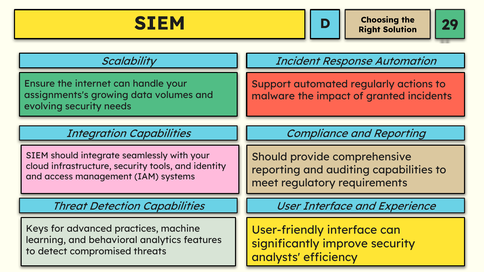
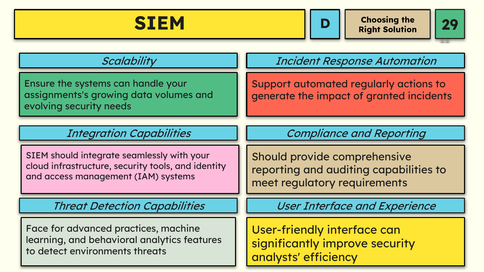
the internet: internet -> systems (93, 84)
malware: malware -> generate (273, 96)
Keys: Keys -> Face (37, 229)
compromised: compromised -> environments (100, 252)
